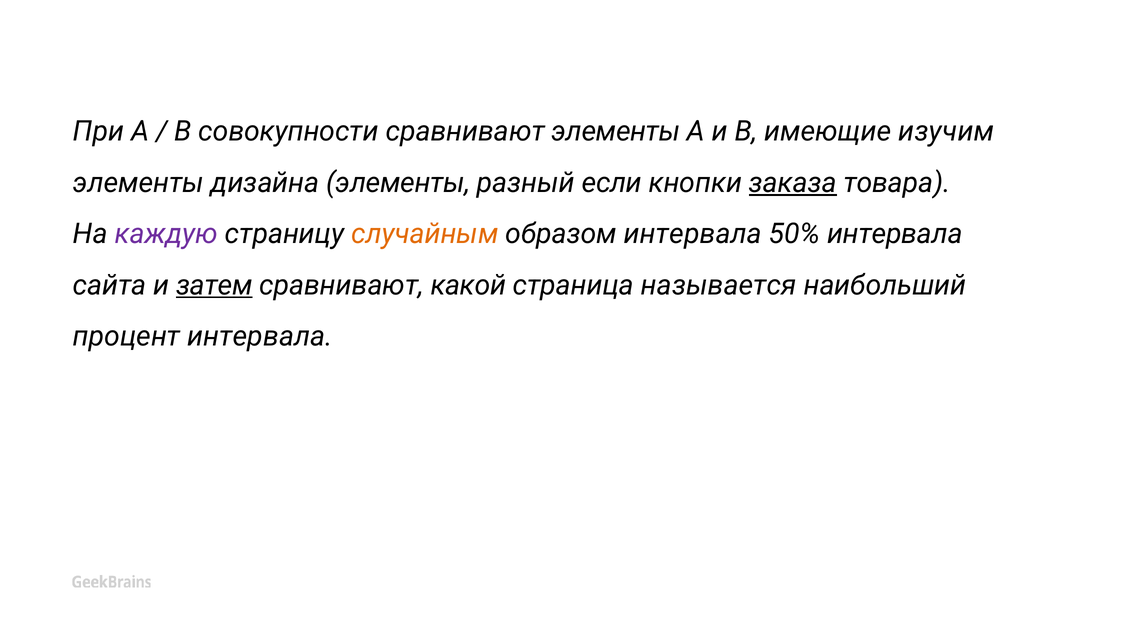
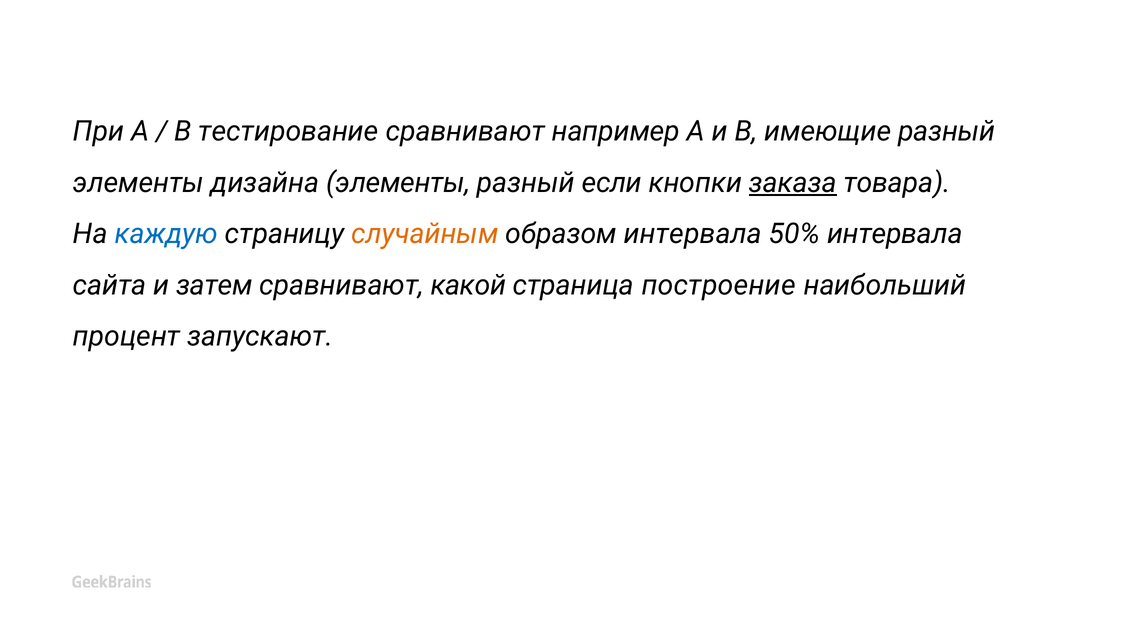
совокупности: совокупности -> тестирование (289, 132)
сравнивают элементы: элементы -> например (616, 132)
имеющие изучим: изучим -> разный (947, 132)
каждую colour: purple -> blue (166, 234)
затем underline: present -> none (214, 285)
называется: называется -> построение (719, 285)
процент интервала: интервала -> запускают (260, 336)
